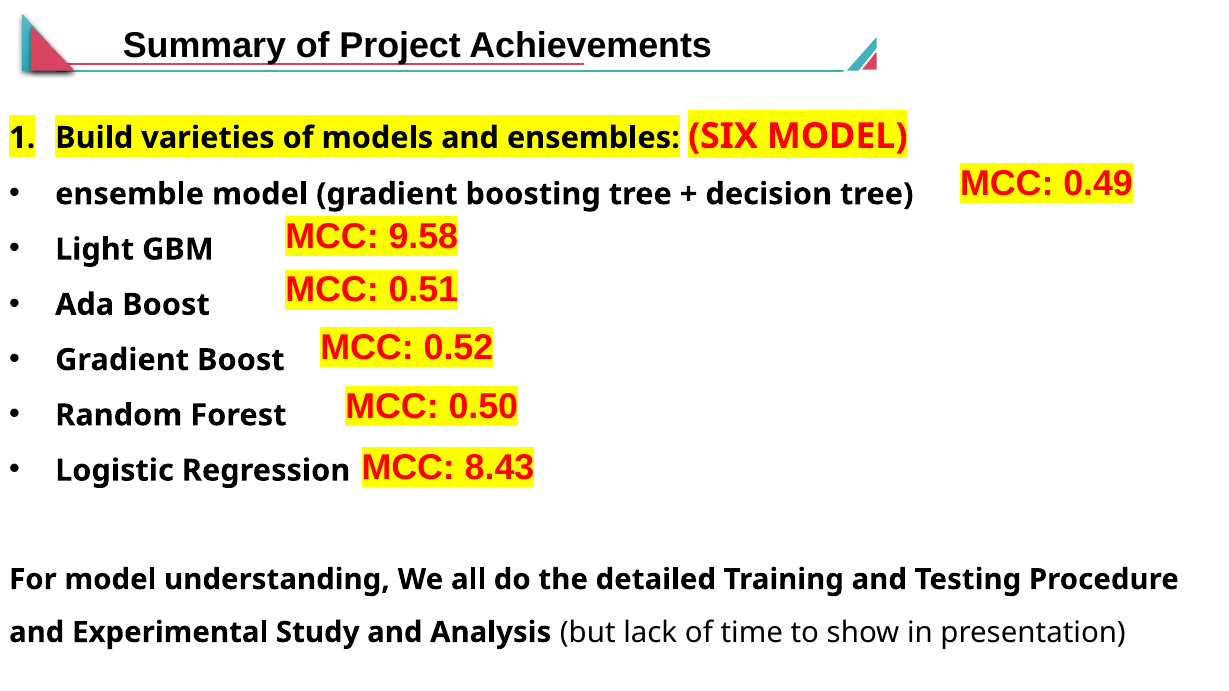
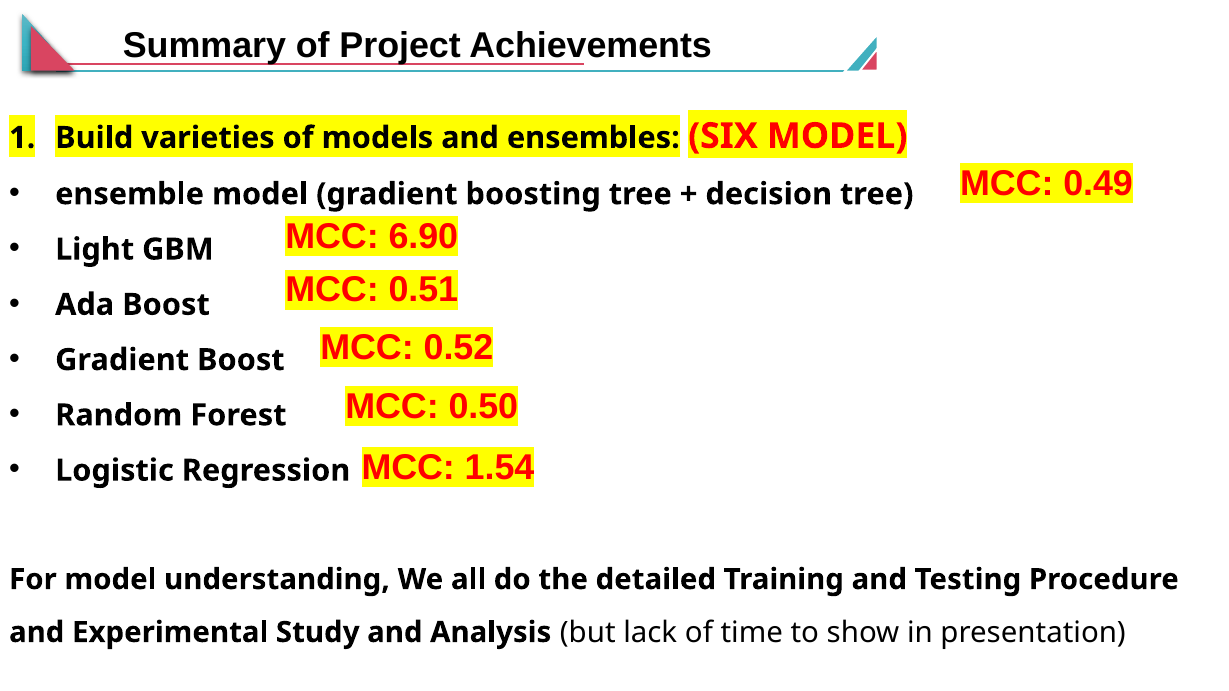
9.58: 9.58 -> 6.90 (423, 236)
8.43: 8.43 -> 1.54 (500, 468)
